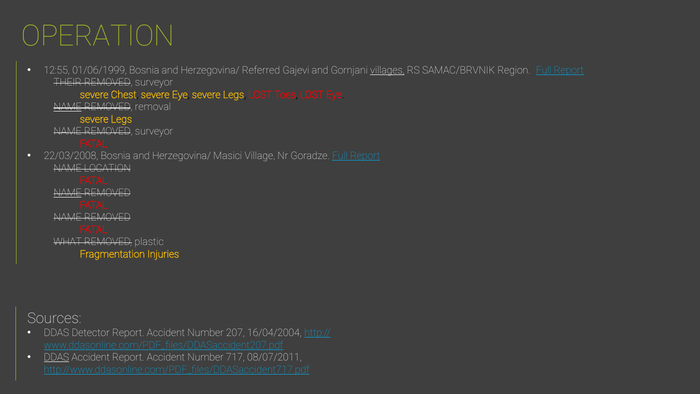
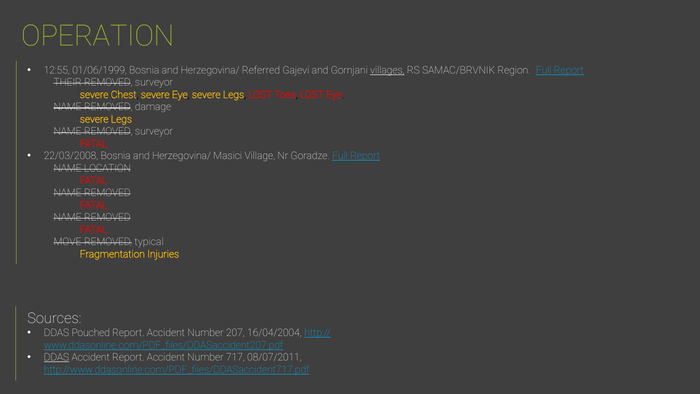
NAME underline: present -> none (68, 107)
removal: removal -> damage (153, 107)
NAME underline: present -> none (68, 193)
WHAT: WHAT -> MOVE (68, 242)
plastic: plastic -> typical (149, 242)
Detector: Detector -> Pouched (91, 333)
